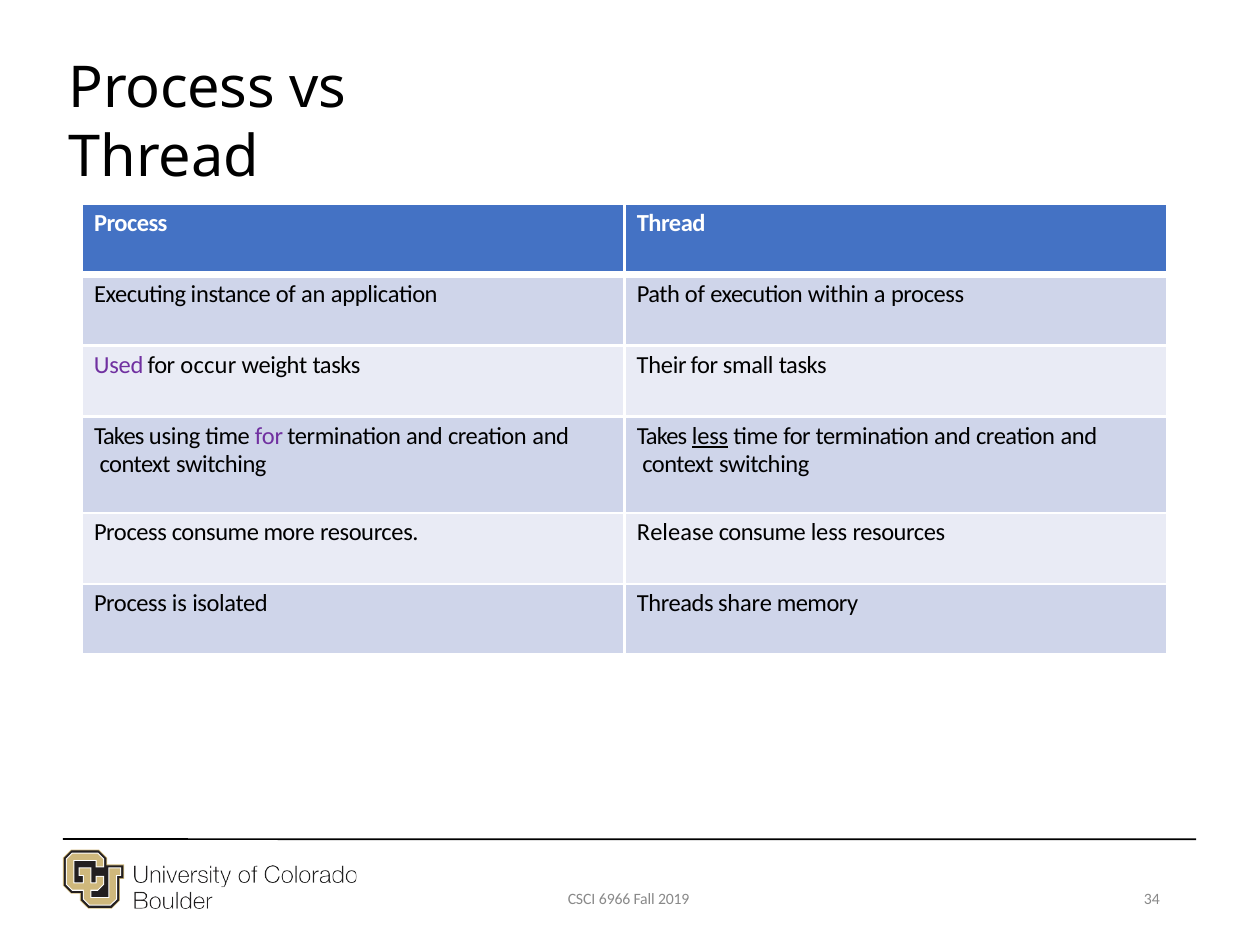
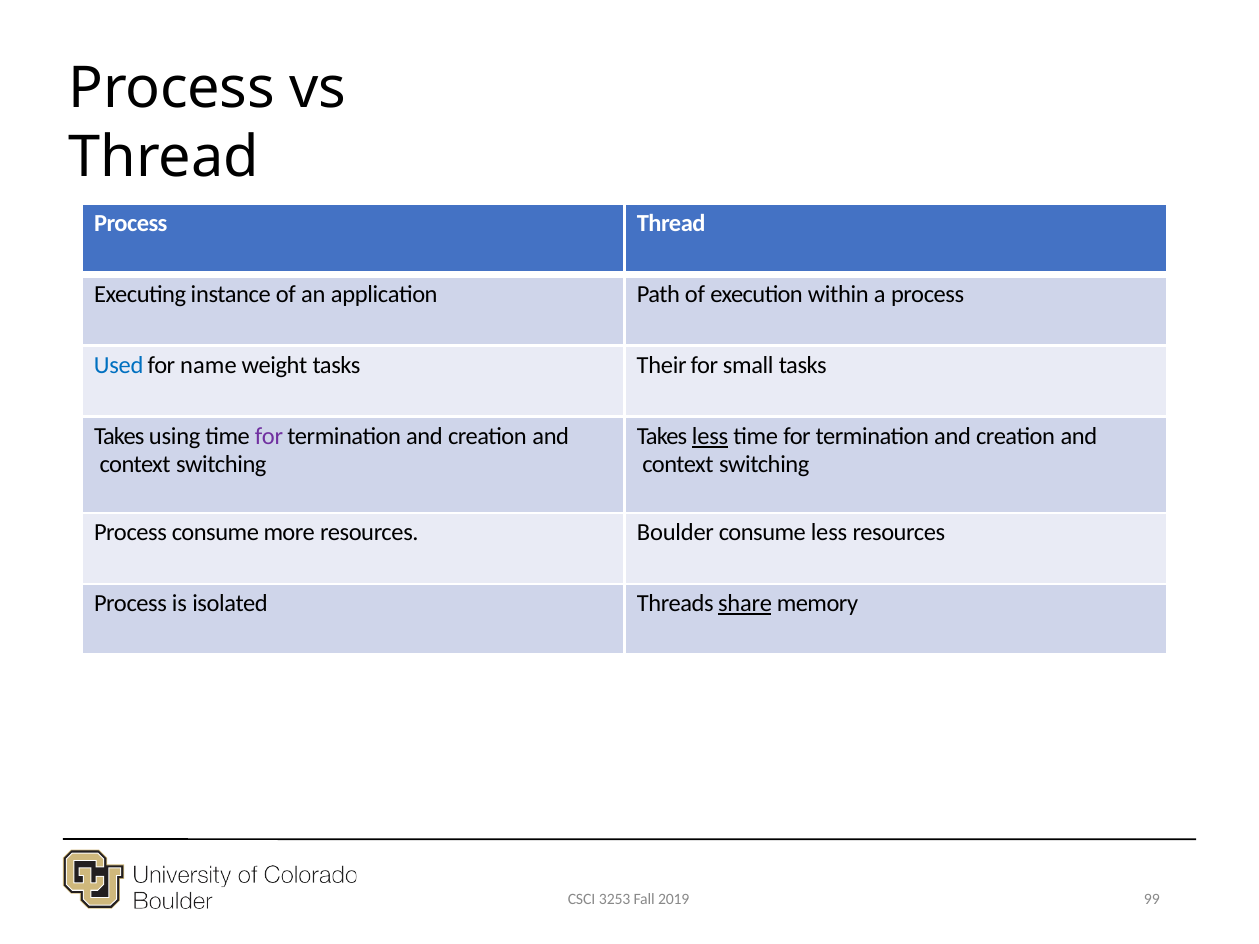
Used colour: purple -> blue (119, 365)
occur: occur -> name (208, 365)
Release: Release -> Boulder (675, 533)
share underline: none -> present (745, 604)
6966: 6966 -> 3253 (615, 900)
34: 34 -> 99 (1152, 900)
